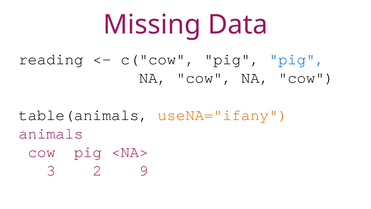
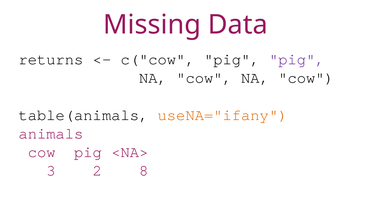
reading: reading -> returns (51, 59)
pig colour: blue -> purple (297, 59)
9: 9 -> 8 (144, 170)
